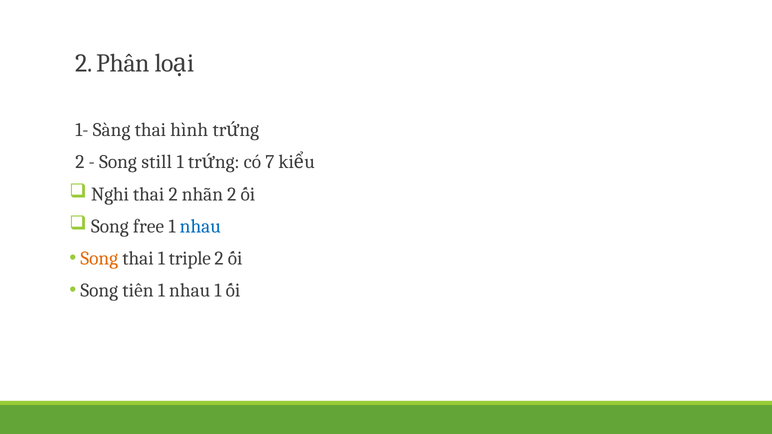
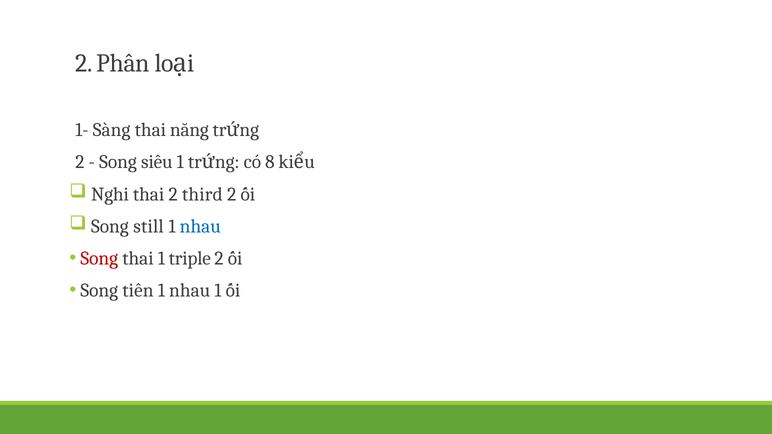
hình: hình -> năng (189, 130)
still: still -> siêu (157, 162)
7: 7 -> 8 (270, 162)
nhãn: nhãn -> third (202, 194)
free: free -> still (149, 226)
Song colour: orange -> red (99, 258)
